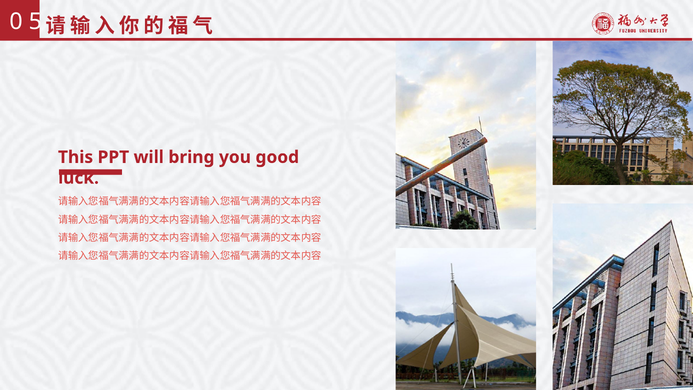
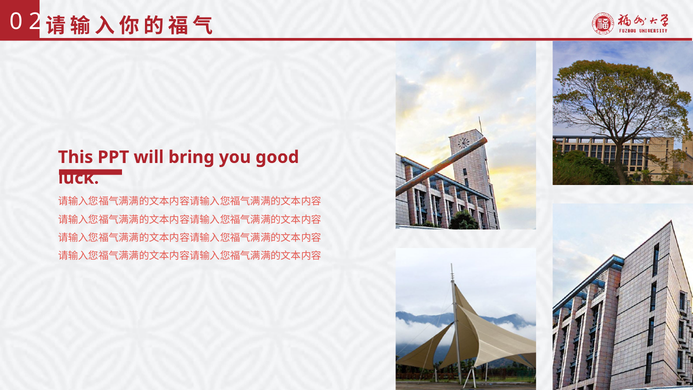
5: 5 -> 2 (35, 22)
